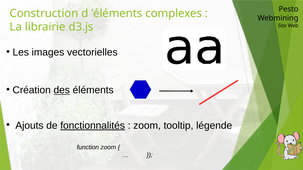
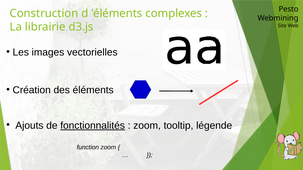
des underline: present -> none (62, 90)
